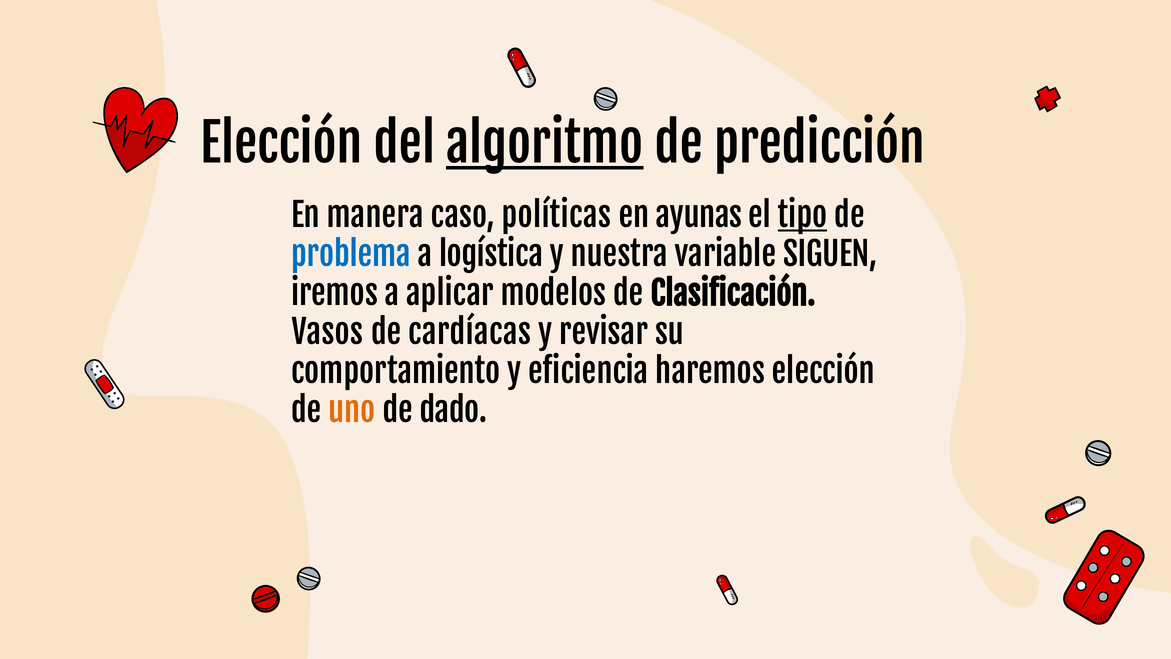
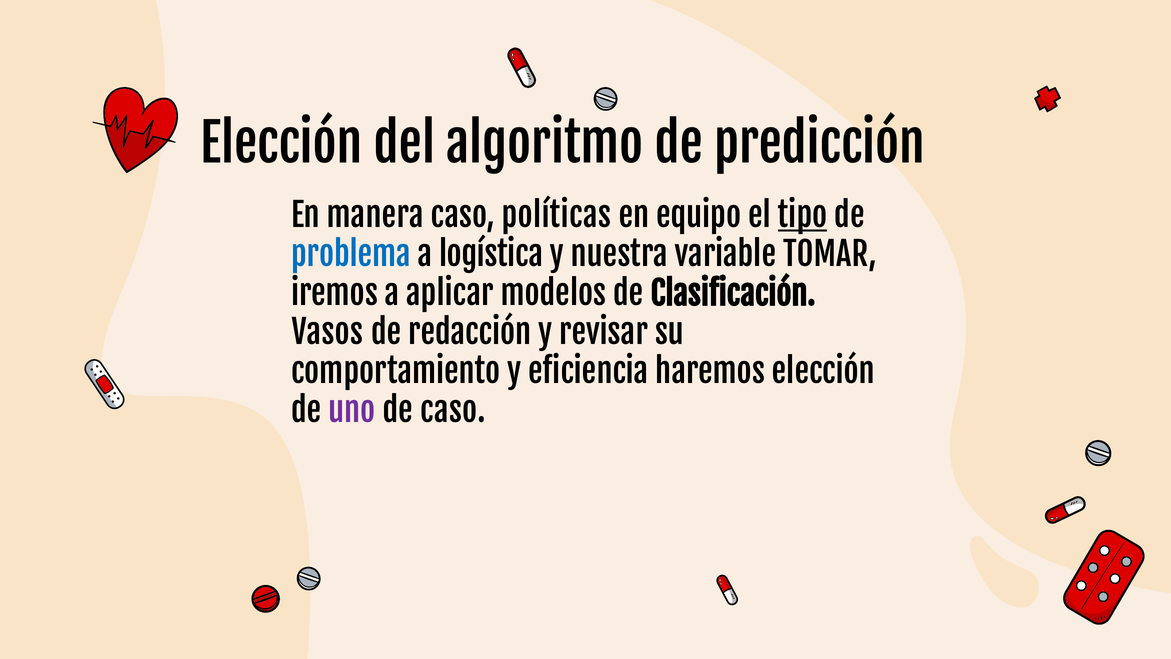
algoritmo underline: present -> none (545, 145)
ayunas: ayunas -> equipo (699, 216)
SIGUEN: SIGUEN -> TOMAR (830, 255)
cardíacas: cardíacas -> redacción (470, 333)
uno colour: orange -> purple (352, 412)
de dado: dado -> caso (453, 412)
